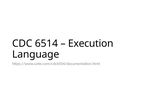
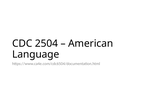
6514: 6514 -> 2504 (46, 43)
Execution: Execution -> American (91, 43)
